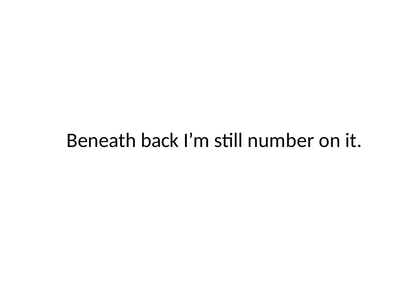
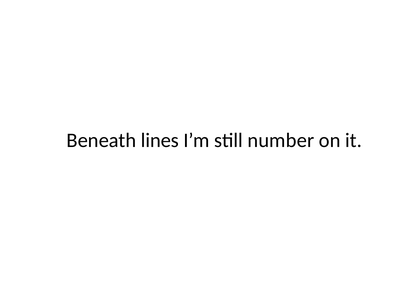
back: back -> lines (160, 140)
